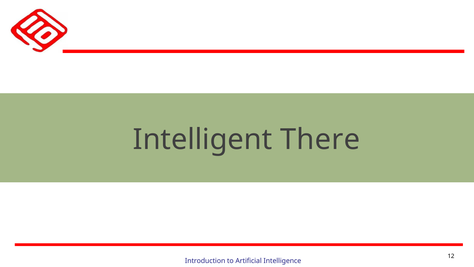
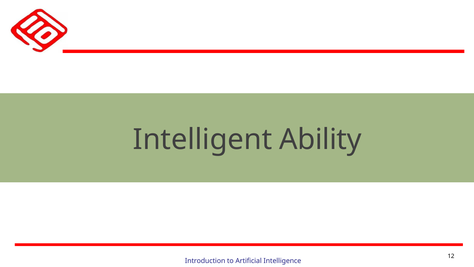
There: There -> Ability (320, 139)
